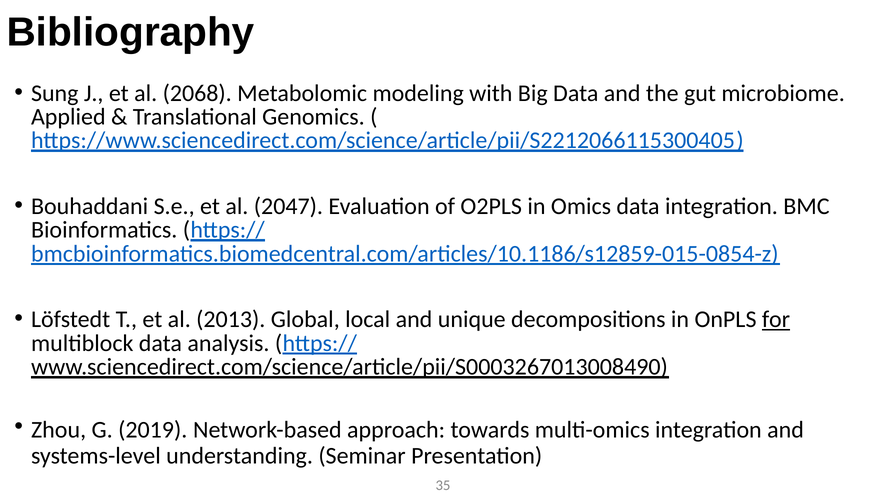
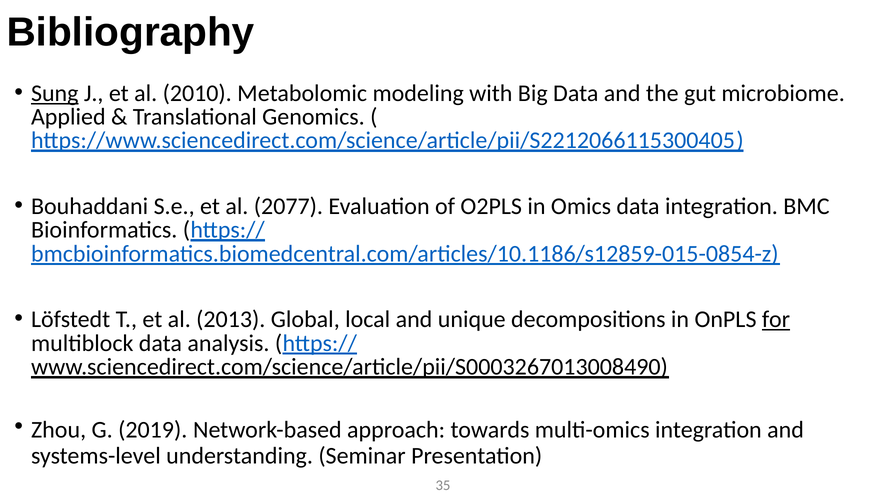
Sung underline: none -> present (55, 93)
2068: 2068 -> 2010 (197, 93)
2047: 2047 -> 2077 (288, 206)
